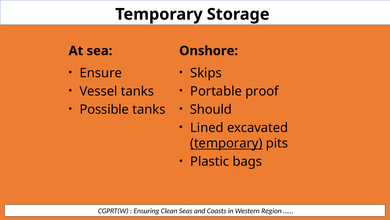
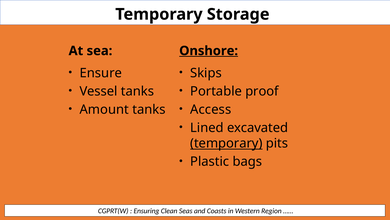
Onshore underline: none -> present (209, 51)
Possible: Possible -> Amount (104, 109)
Should: Should -> Access (211, 109)
